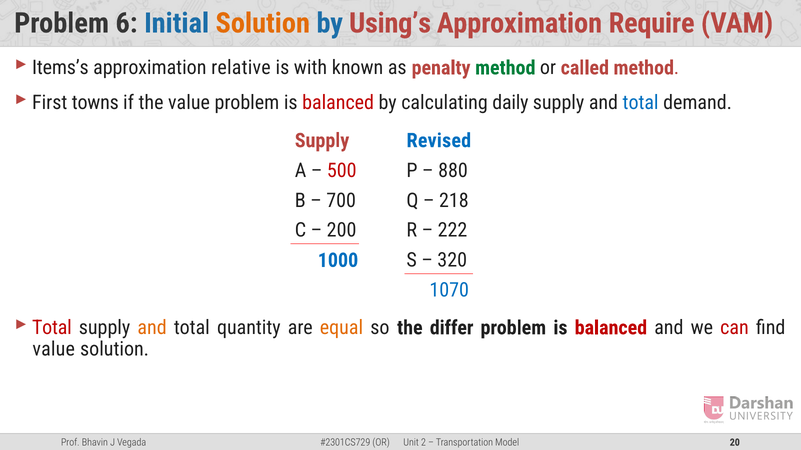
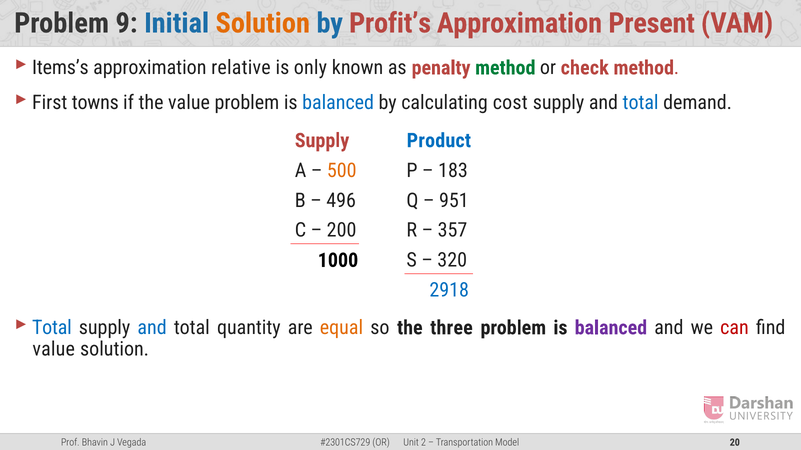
6: 6 -> 9 (127, 23)
Using’s: Using’s -> Profit’s (390, 23)
Require: Require -> Present (652, 23)
with: with -> only (310, 68)
called: called -> check (585, 68)
balanced colour: red -> blue (338, 103)
daily: daily -> cost (510, 103)
Revised: Revised -> Product (439, 141)
500 colour: red -> orange (342, 171)
880: 880 -> 183 (453, 171)
218: 218 -> 951 (454, 201)
700: 700 -> 496 (341, 201)
222: 222 -> 357 (452, 231)
1000 colour: blue -> black (338, 261)
1070: 1070 -> 2918 (449, 291)
Total colour: red -> blue (52, 328)
and colour: orange -> blue (152, 328)
differ: differ -> three (451, 328)
balanced colour: red -> purple (611, 328)
